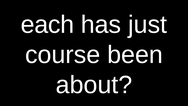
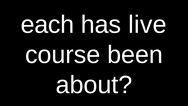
just: just -> live (147, 25)
